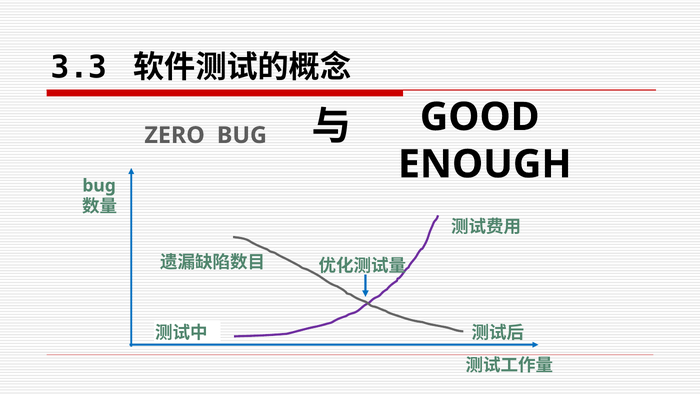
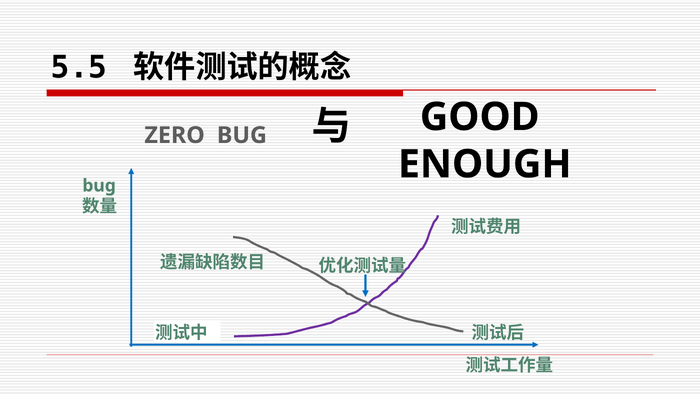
3.3: 3.3 -> 5.5 (79, 67)
